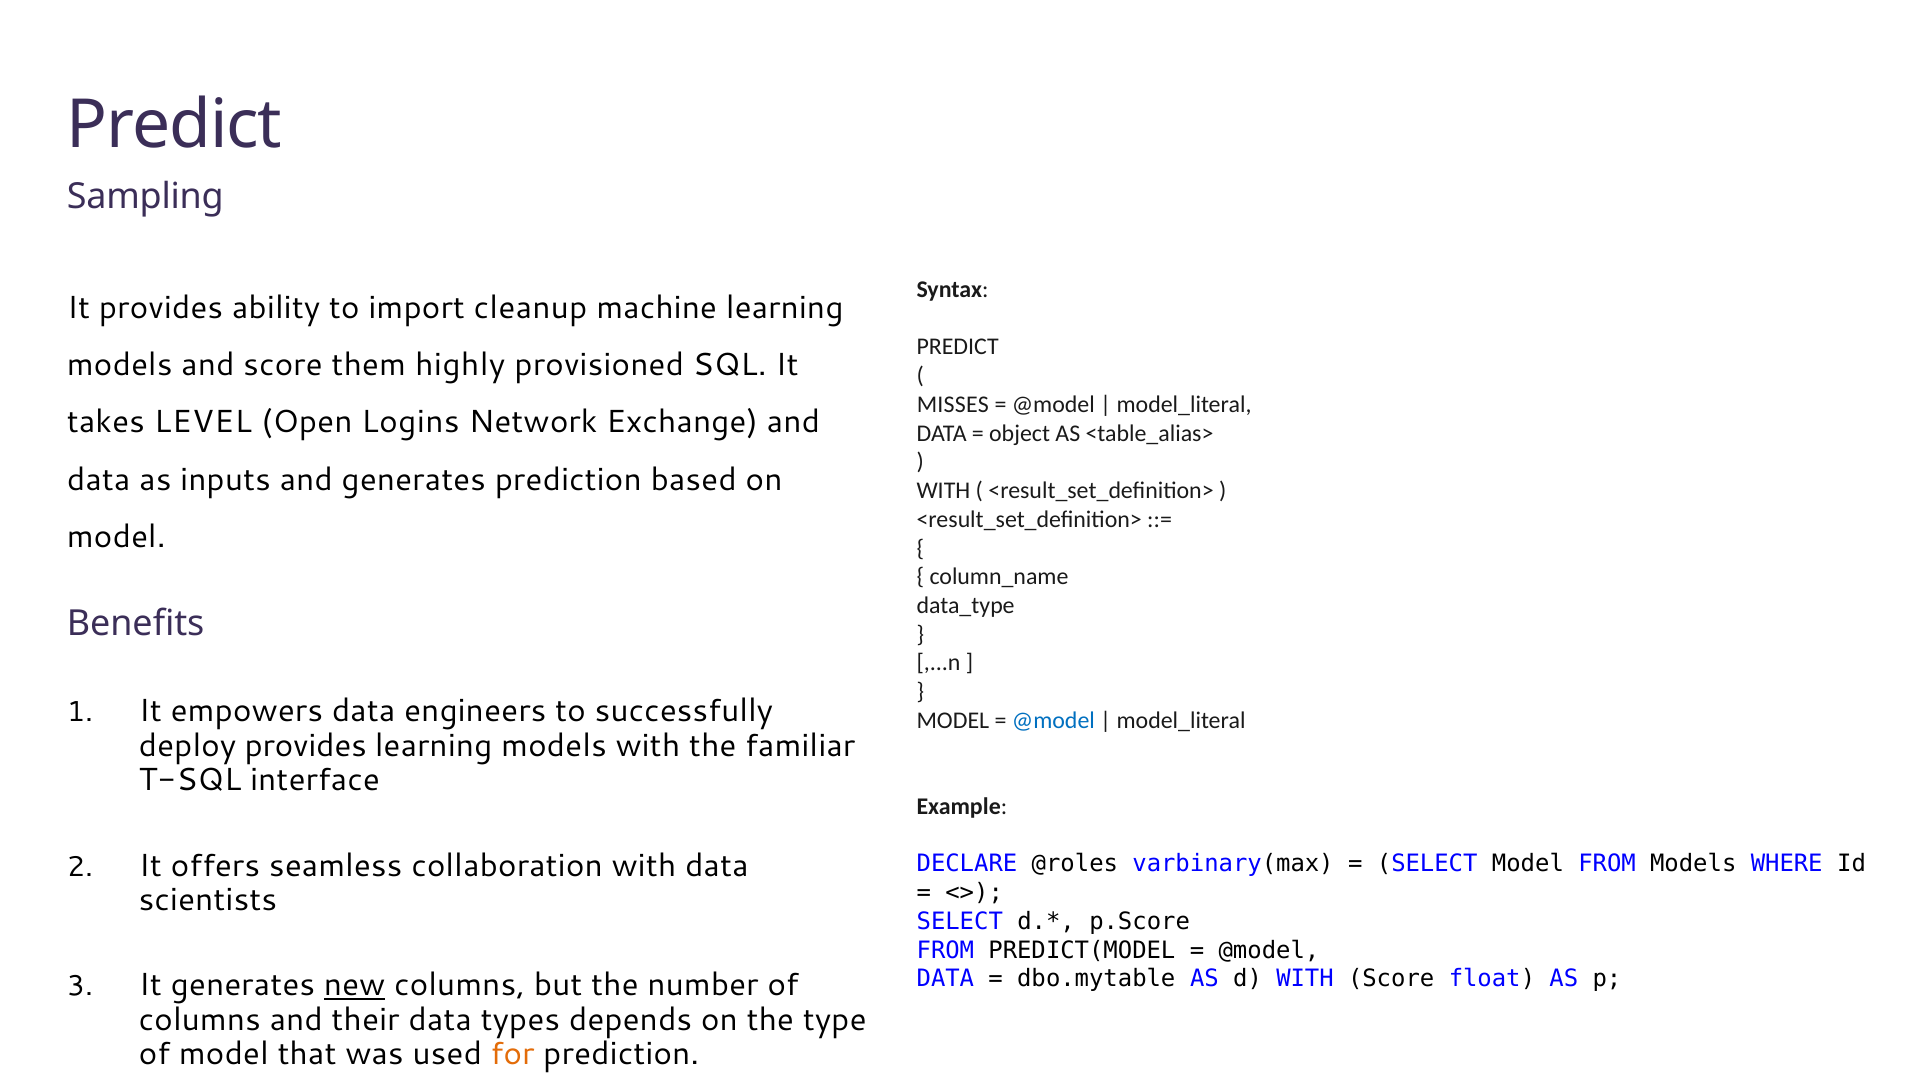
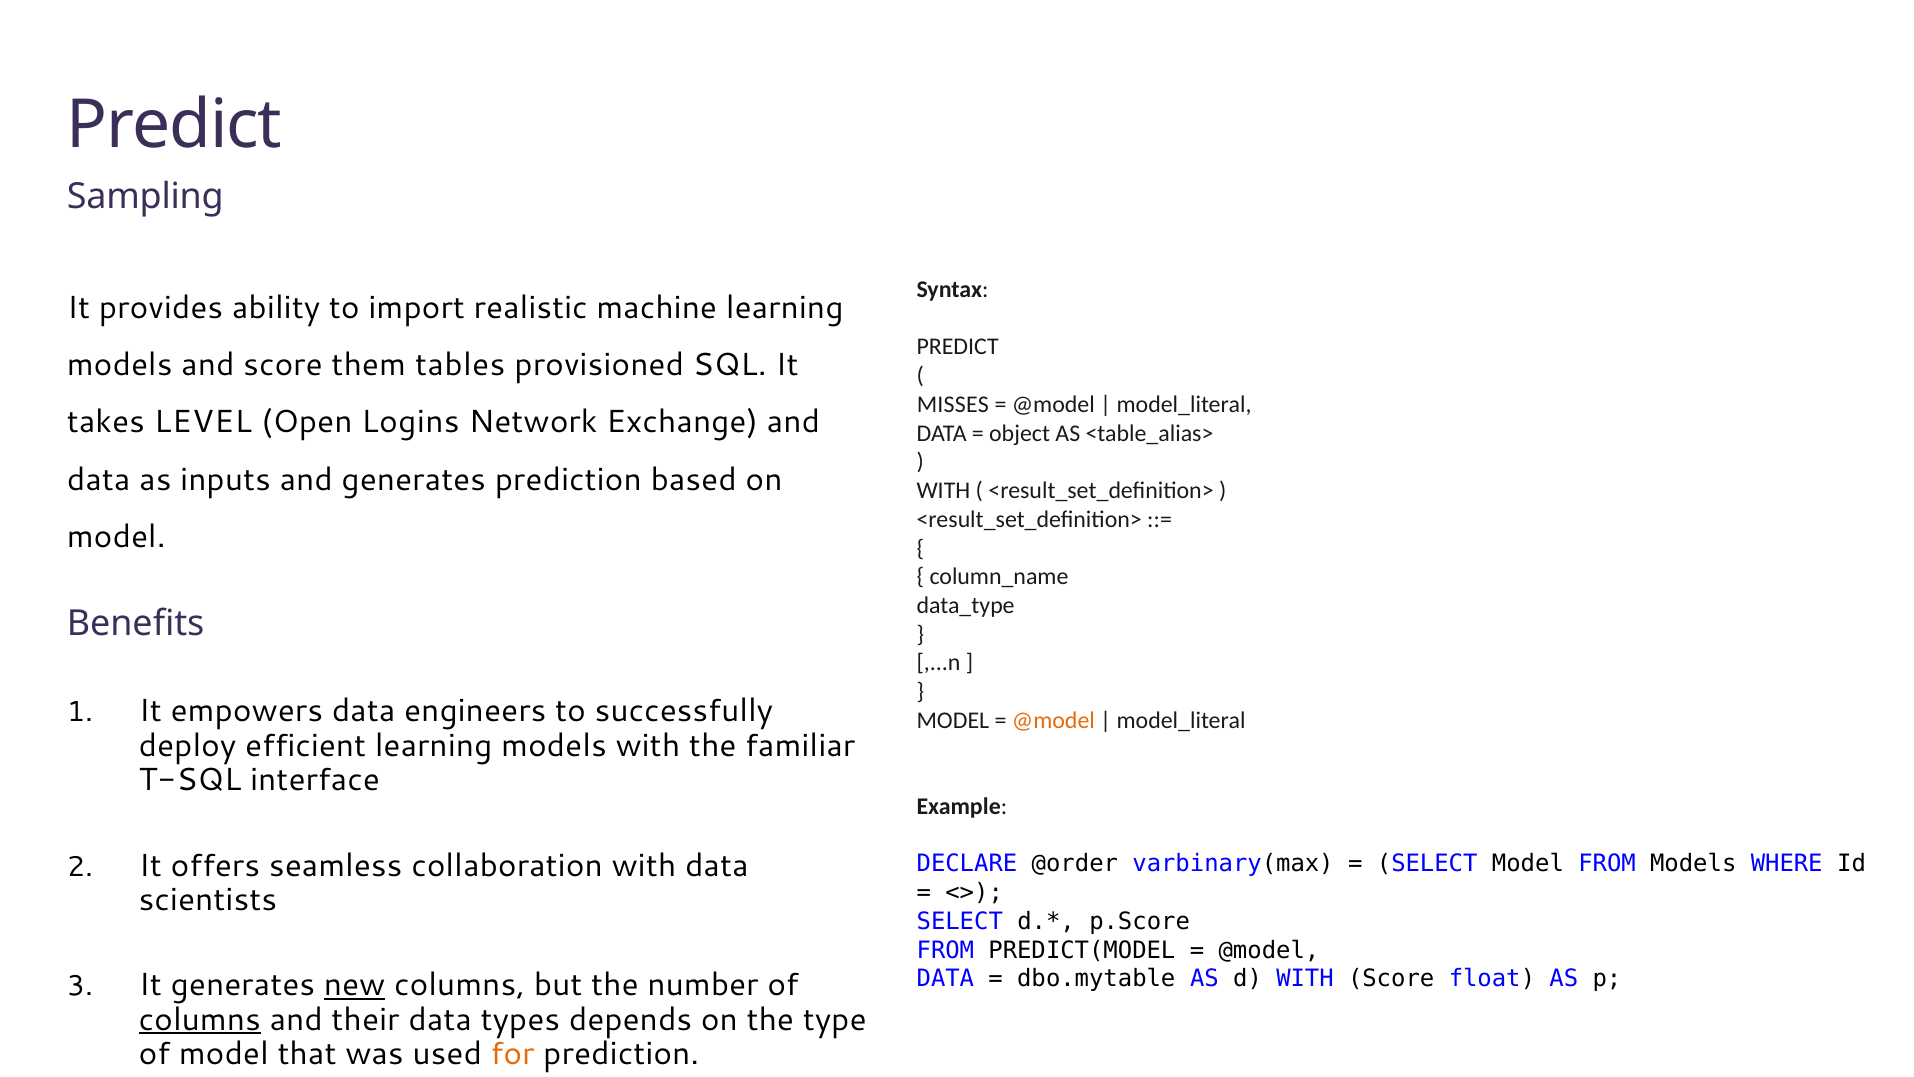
cleanup: cleanup -> realistic (531, 307)
highly: highly -> tables (460, 365)
@model colour: blue -> orange (1053, 720)
deploy provides: provides -> efficient (306, 746)
@roles: @roles -> @order (1075, 864)
columns underline: none -> present (200, 1019)
